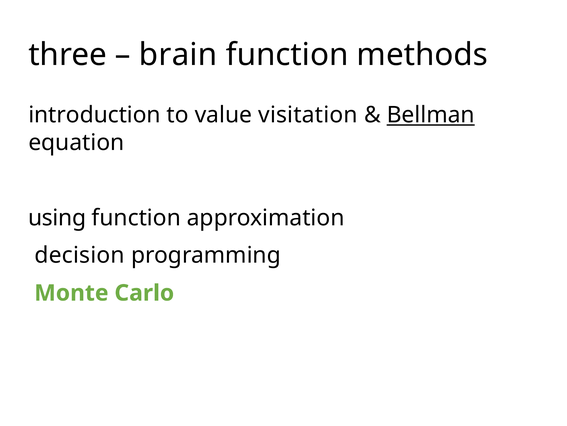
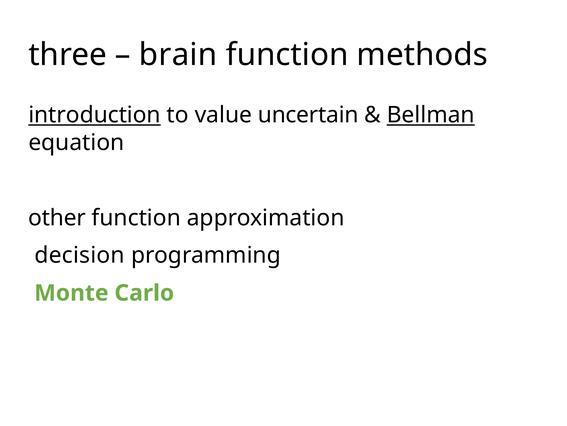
introduction underline: none -> present (95, 115)
visitation: visitation -> uncertain (308, 115)
using: using -> other (57, 217)
